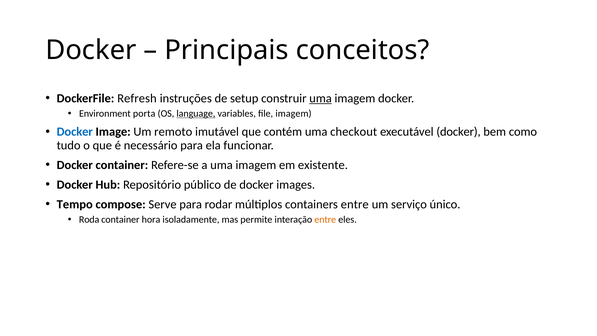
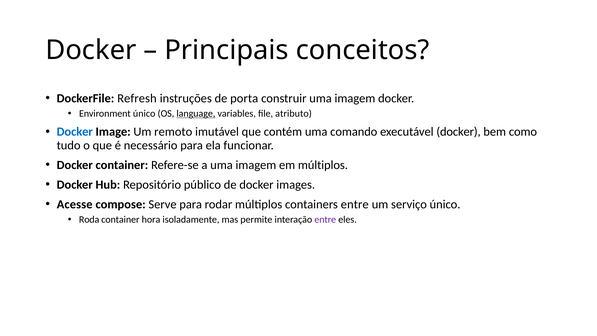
setup: setup -> porta (244, 98)
uma underline: present -> none (321, 98)
Environment porta: porta -> único (144, 113)
file imagem: imagem -> atributo (294, 113)
checkout: checkout -> comando (354, 132)
em existente: existente -> múltiplos (323, 165)
Tempo: Tempo -> Acesse (75, 204)
entre colour: orange -> purple (325, 219)
